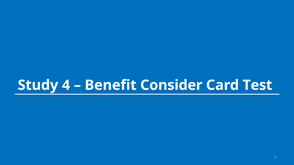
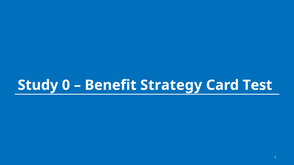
4: 4 -> 0 (66, 85)
Consider: Consider -> Strategy (171, 85)
